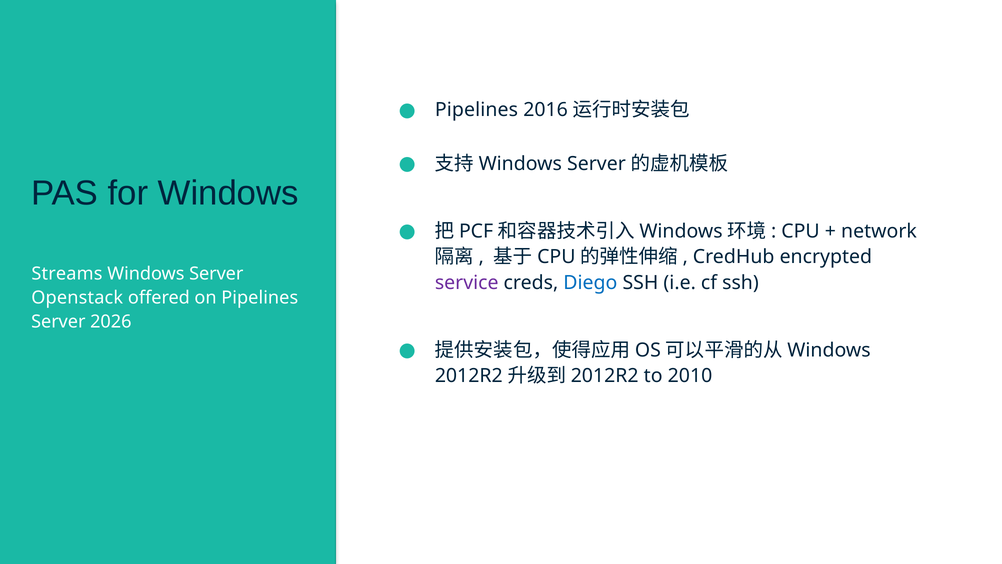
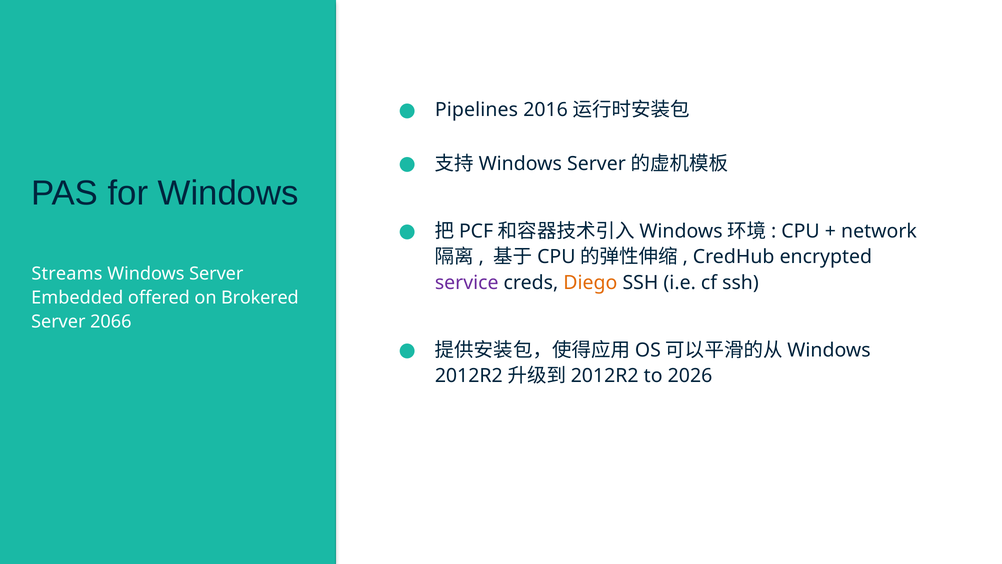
Diego colour: blue -> orange (590, 282)
Openstack: Openstack -> Embedded (77, 297)
on Pipelines: Pipelines -> Brokered (260, 297)
2026: 2026 -> 2066 (111, 321)
2010: 2010 -> 2026 (690, 376)
